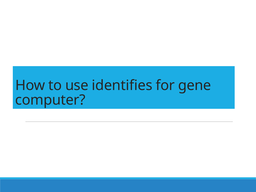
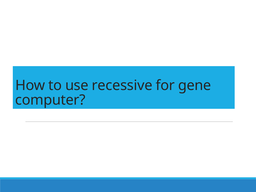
identifies: identifies -> recessive (122, 85)
